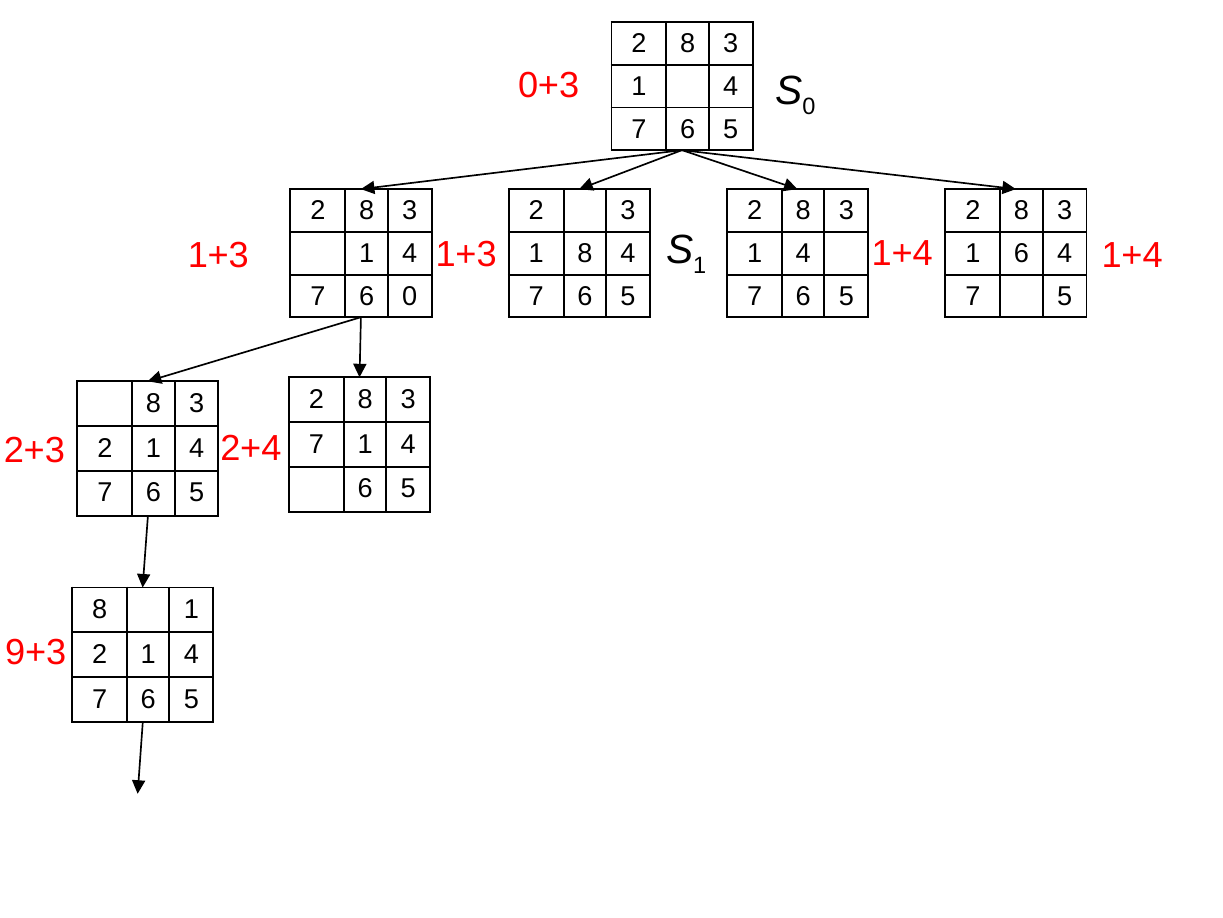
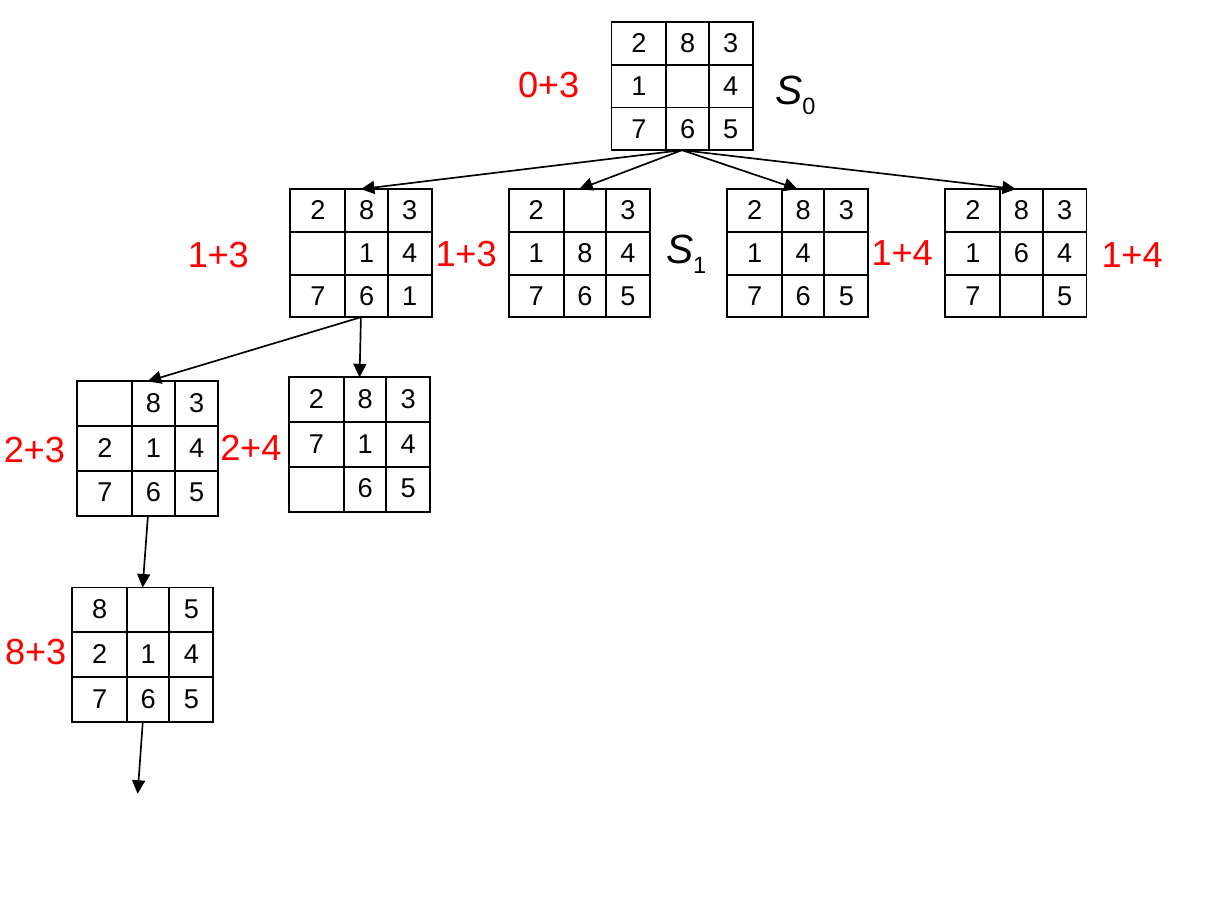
6 0: 0 -> 1 (410, 296)
8 1: 1 -> 5 (191, 609)
9+3: 9+3 -> 8+3 (36, 652)
